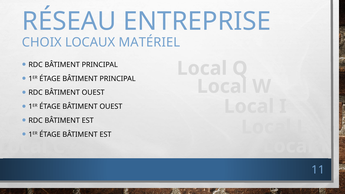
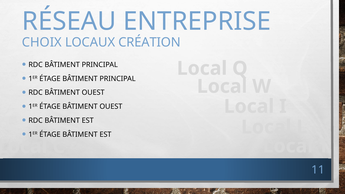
MATÉRIEL: MATÉRIEL -> CRÉATION (149, 42)
